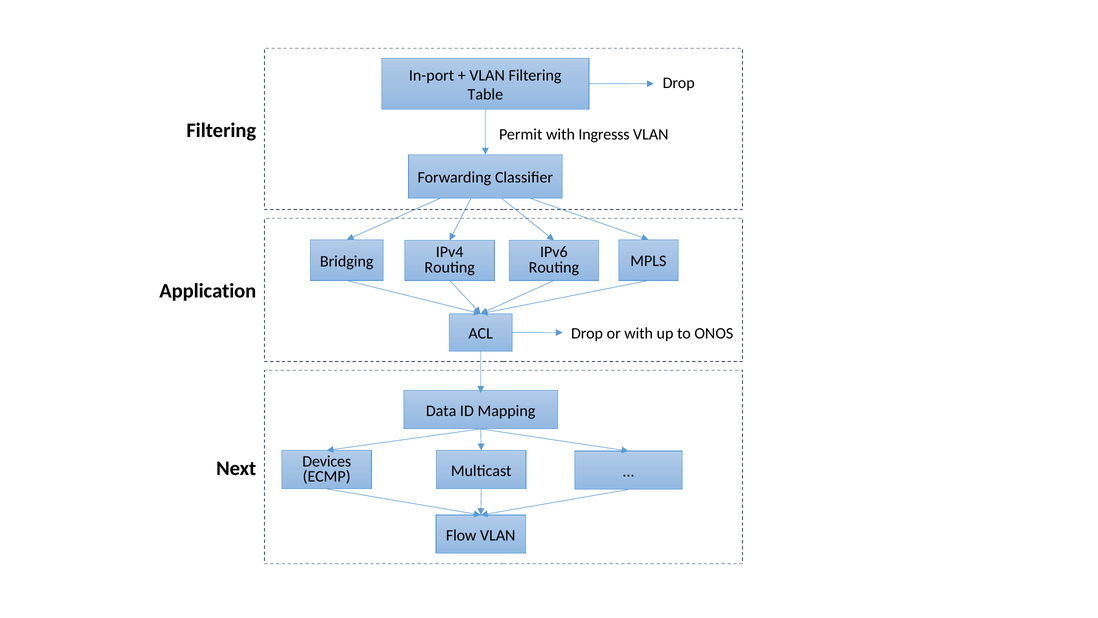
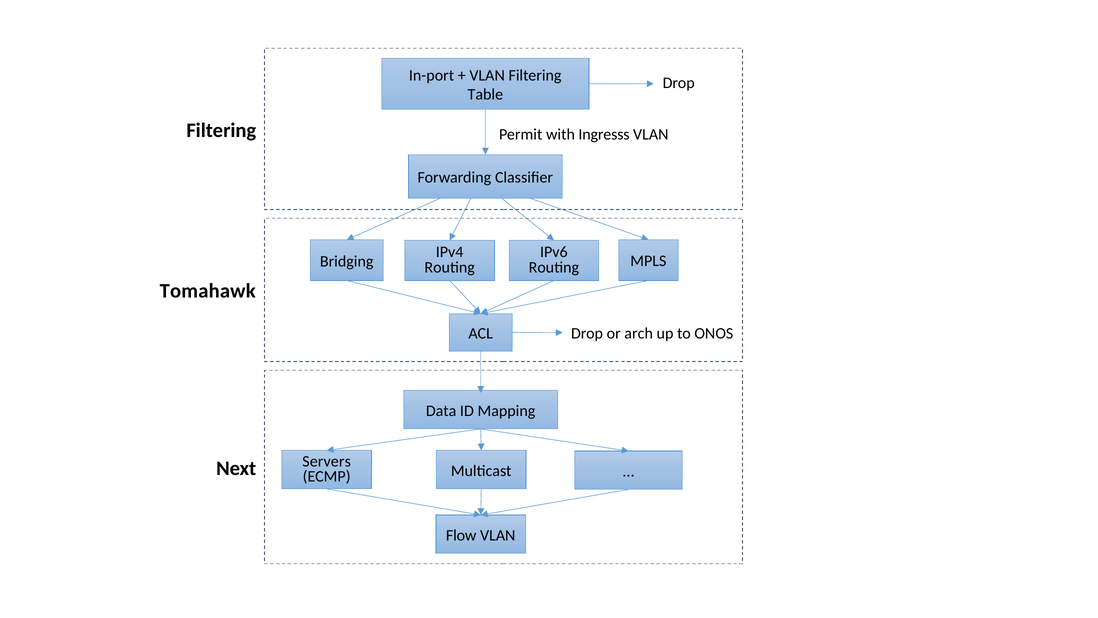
Application: Application -> Tomahawk (208, 291)
or with: with -> arch (639, 333)
Devices: Devices -> Servers (327, 461)
